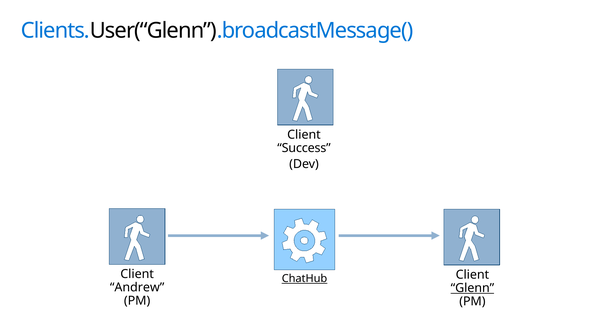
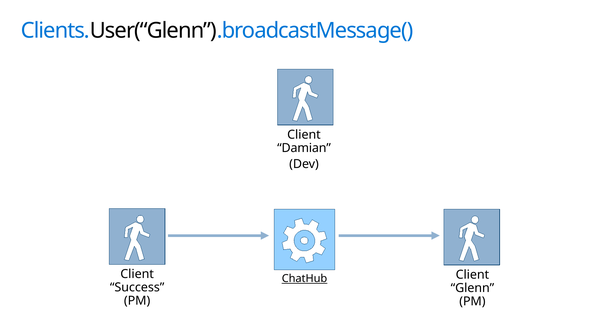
Success: Success -> Damian (304, 148)
Andrew: Andrew -> Success (137, 287)
Glenn underline: present -> none (472, 288)
